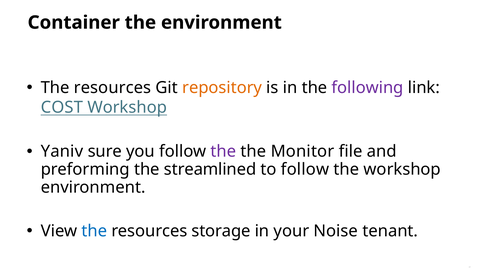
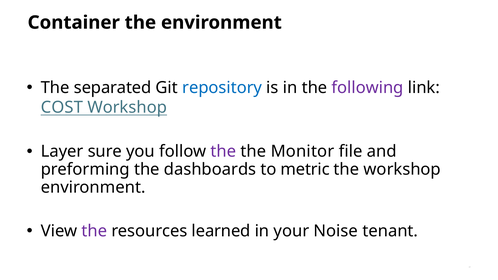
resources: resources -> separated (113, 88)
repository colour: orange -> blue (222, 88)
Yaniv: Yaniv -> Layer (62, 152)
streamlined: streamlined -> dashboards (210, 170)
to follow: follow -> metric (305, 170)
the colour: blue -> purple (94, 231)
storage: storage -> learned (221, 231)
